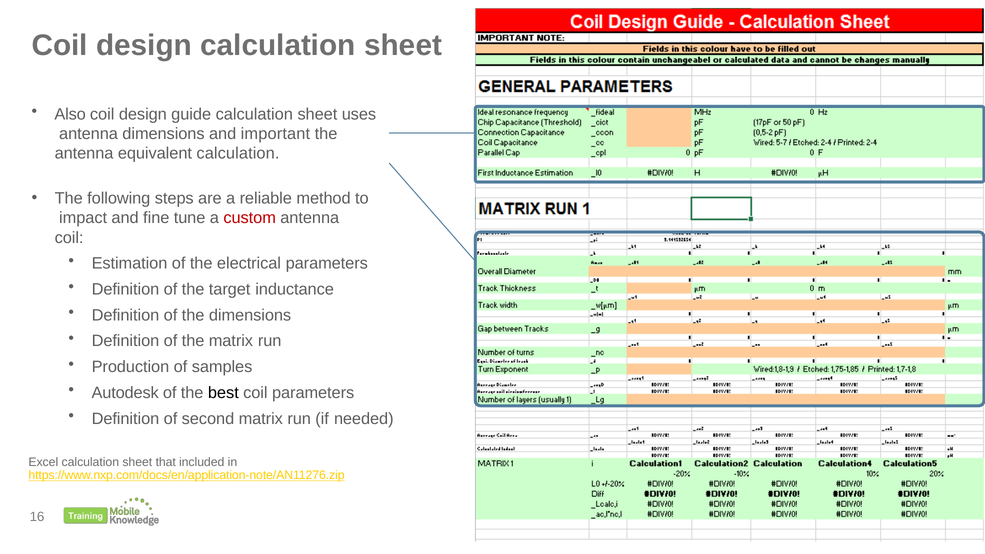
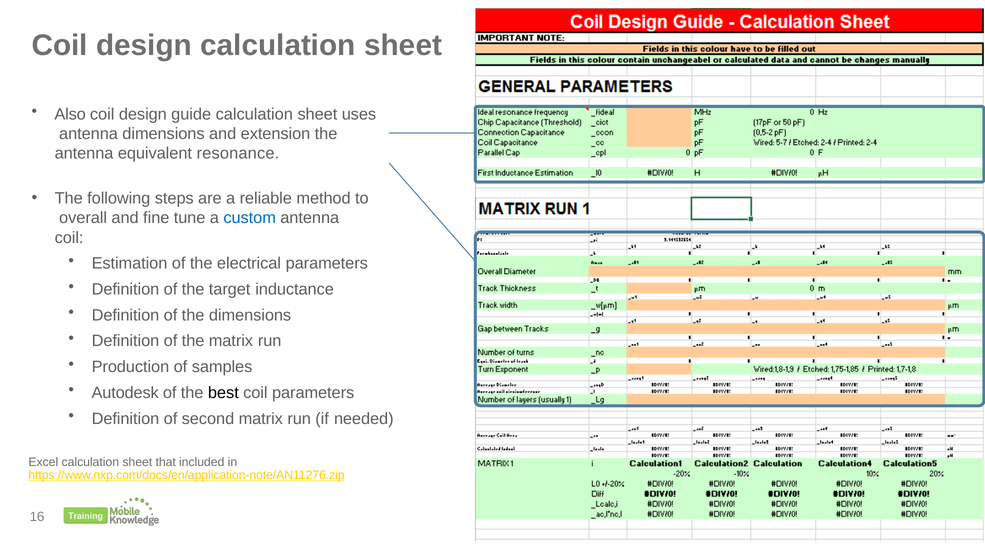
important: important -> extension (276, 134)
equivalent calculation: calculation -> resonance (238, 154)
impact: impact -> overall (83, 218)
custom colour: red -> blue (250, 218)
